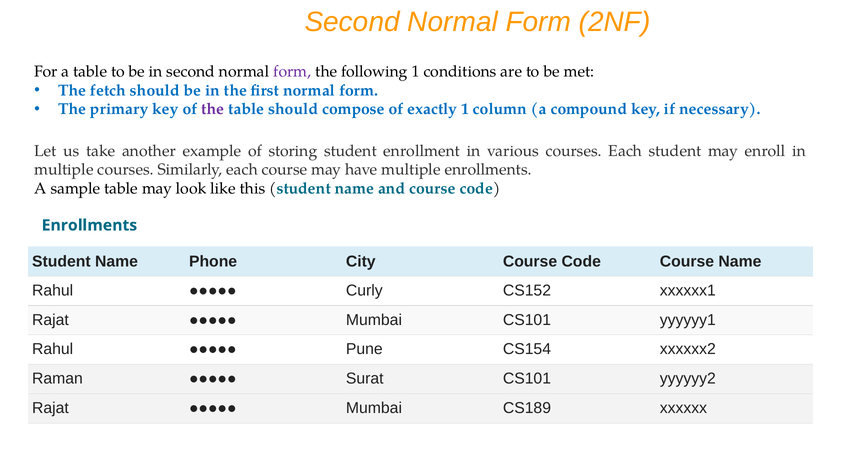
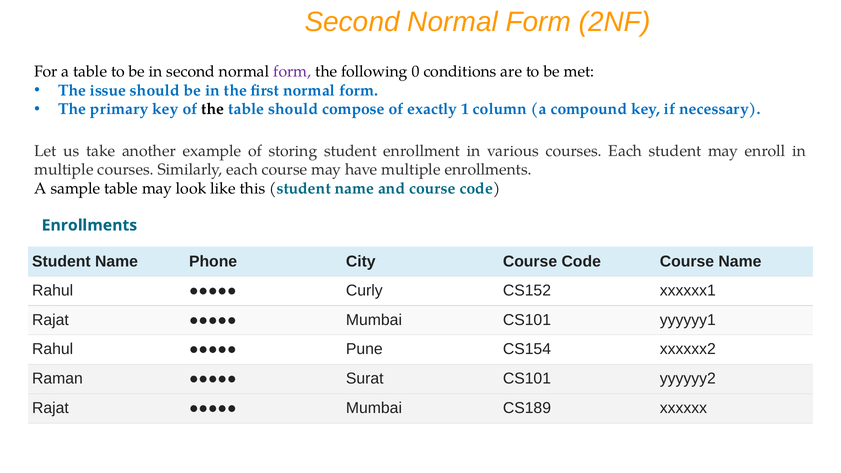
following 1: 1 -> 0 (416, 71)
fetch: fetch -> issue (108, 90)
the colour: purple -> black (213, 109)
